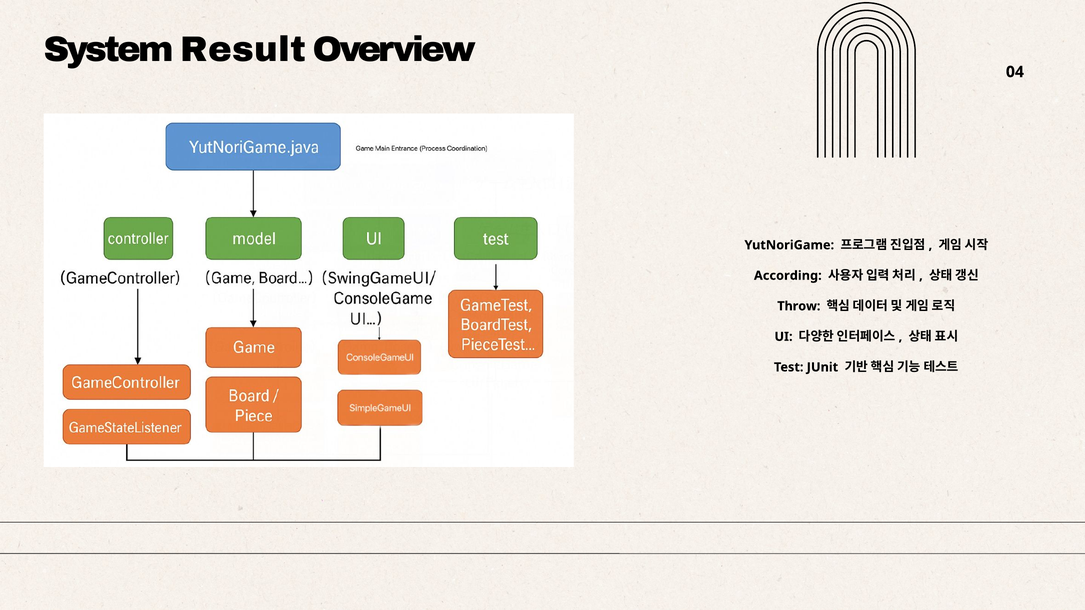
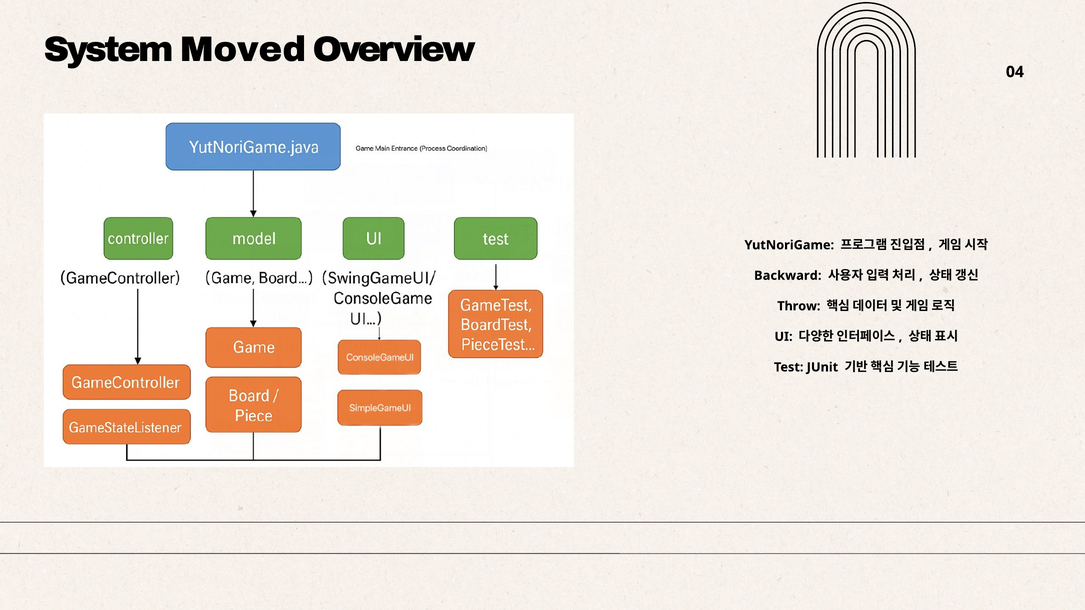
Result: Result -> Moved (243, 50)
According: According -> Backward (788, 276)
